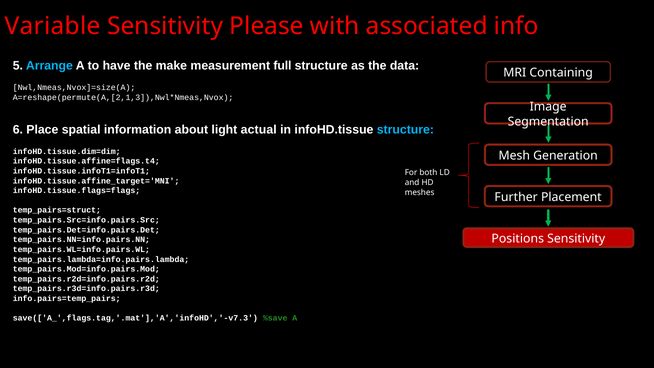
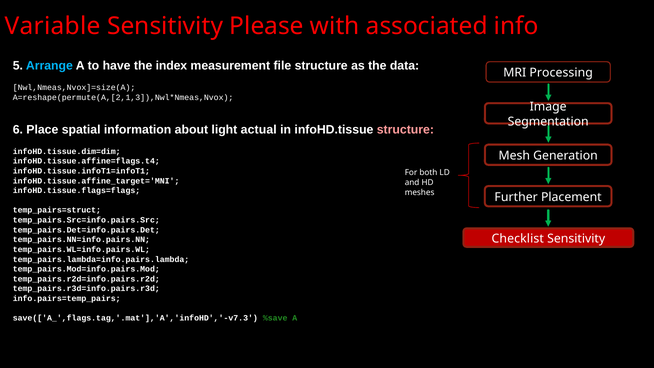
make: make -> index (171, 66)
full: full -> file (282, 66)
Containing: Containing -> Processing (561, 73)
structure colour: light blue -> pink (405, 130)
Positions: Positions -> Checklist (518, 238)
